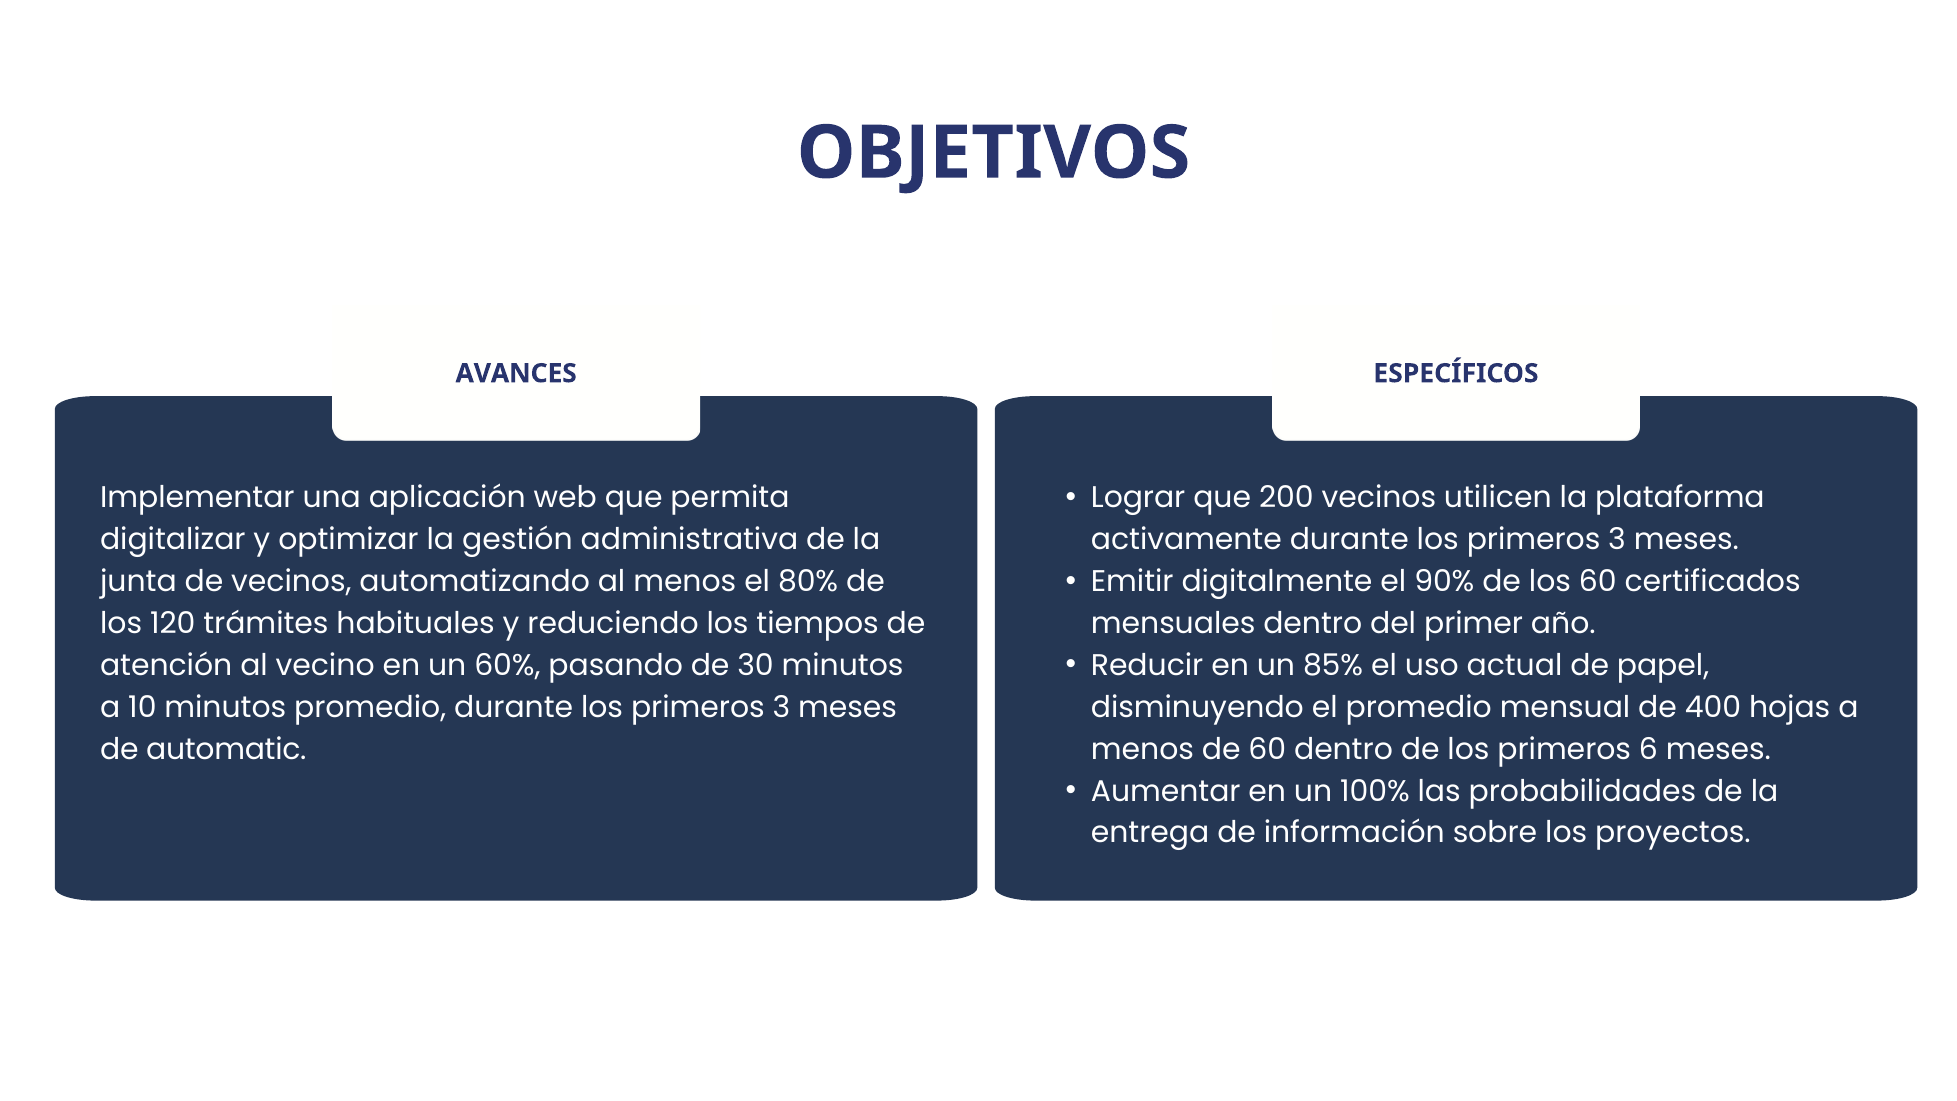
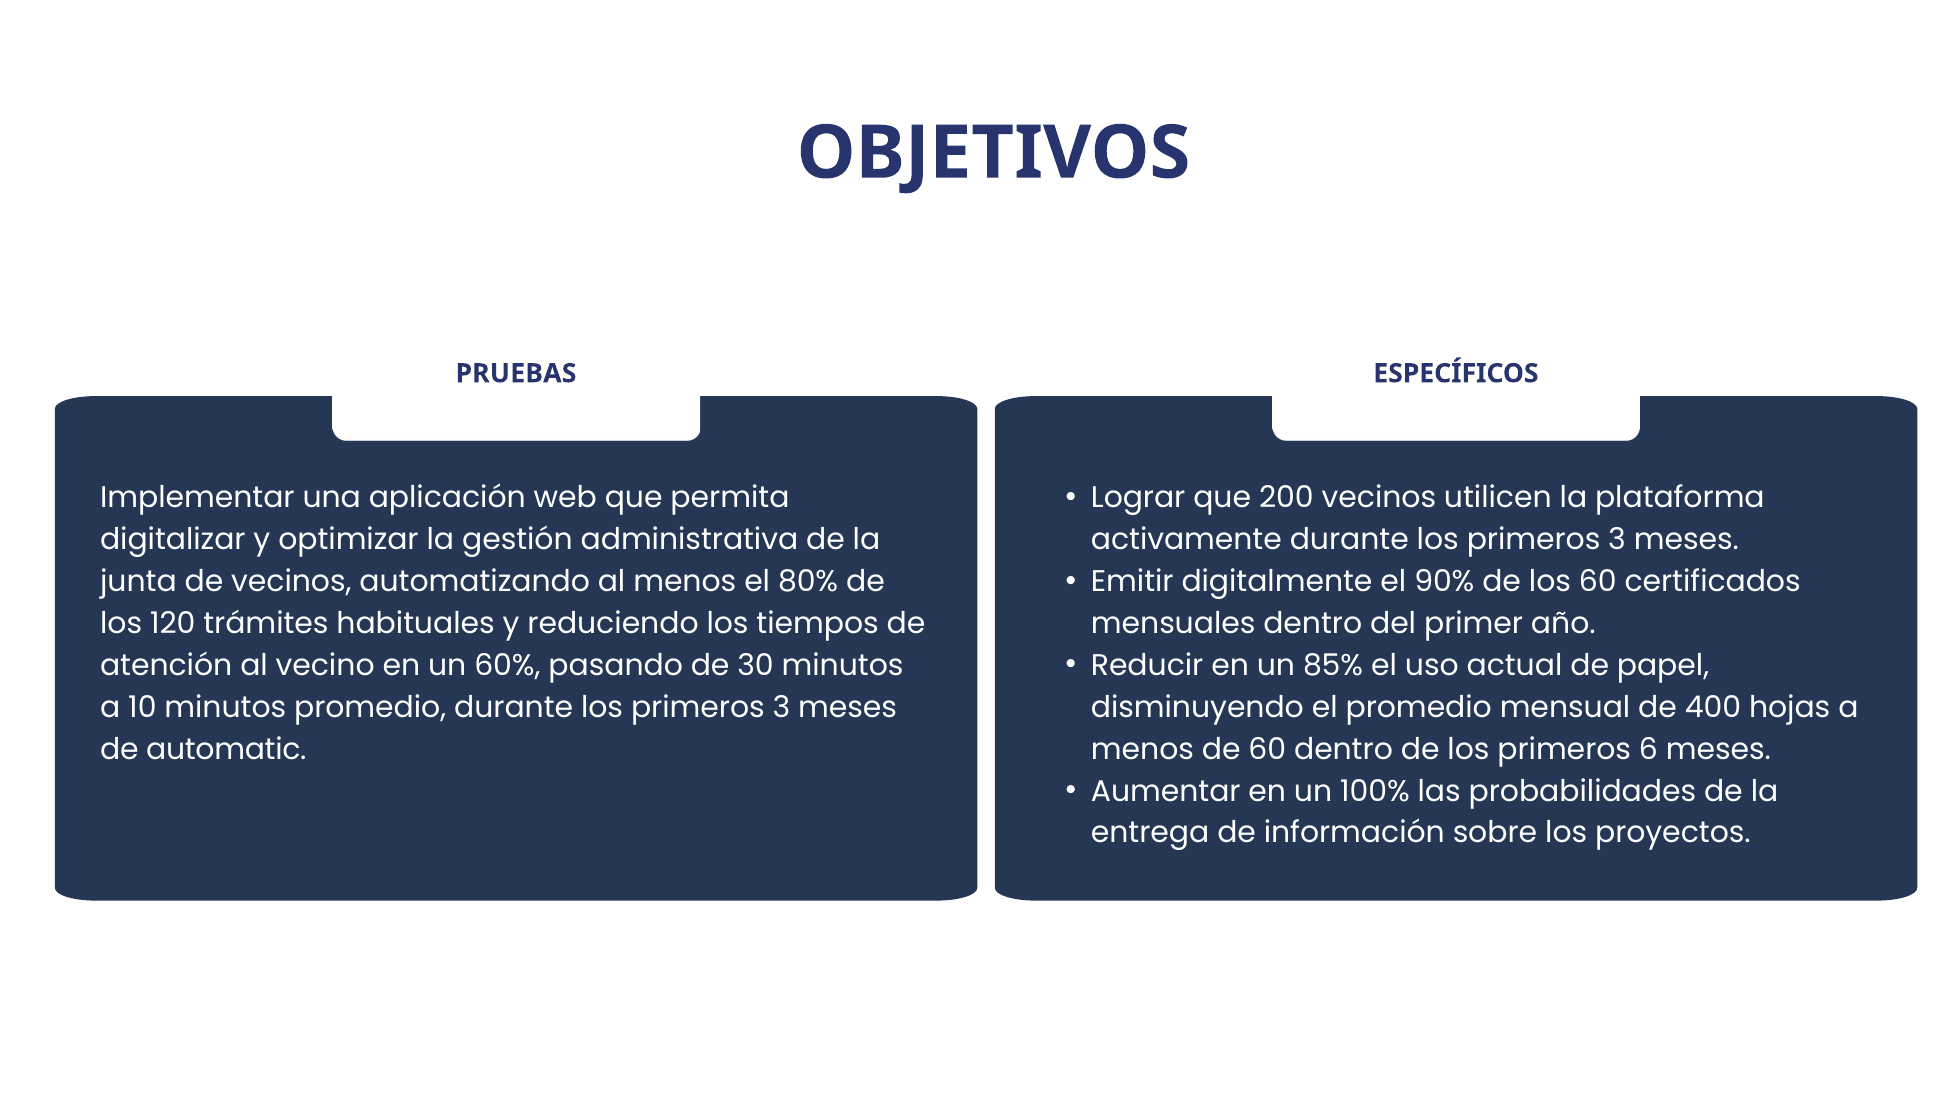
AVANCES: AVANCES -> PRUEBAS (516, 373)
